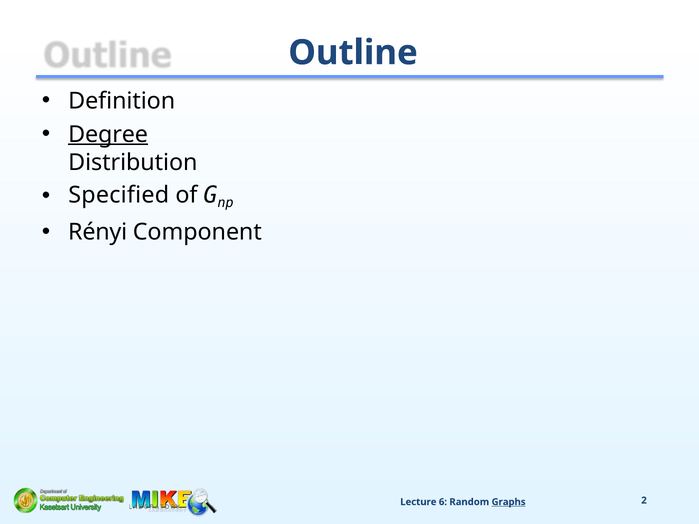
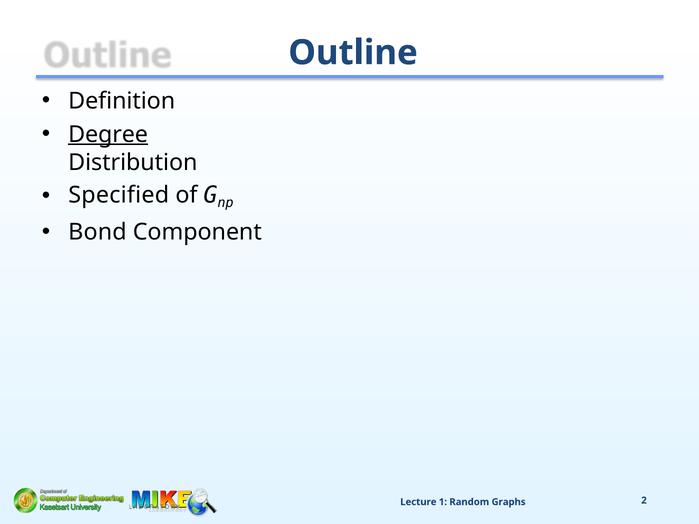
Rényi: Rényi -> Bond (97, 232)
6: 6 -> 1 (443, 502)
Graphs underline: present -> none (509, 502)
